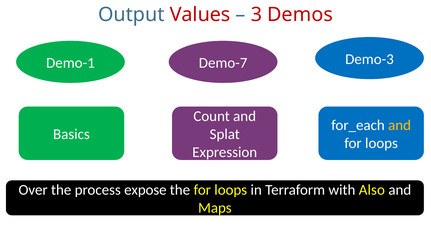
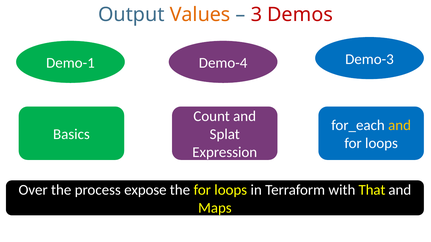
Values colour: red -> orange (200, 15)
Demo-7: Demo-7 -> Demo-4 (223, 63)
Also: Also -> That (372, 190)
